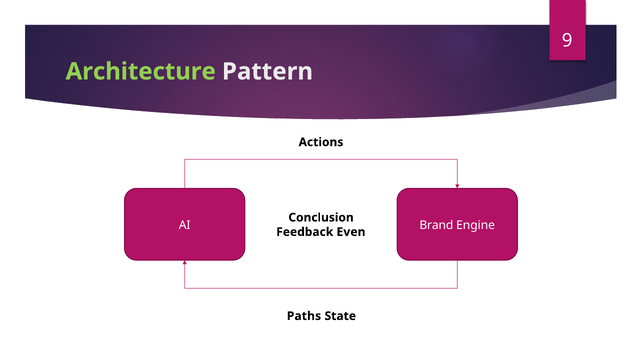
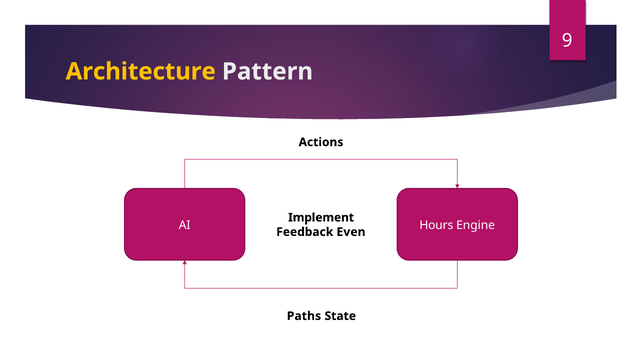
Architecture colour: light green -> yellow (141, 72)
Conclusion: Conclusion -> Implement (321, 218)
Brand: Brand -> Hours (436, 225)
